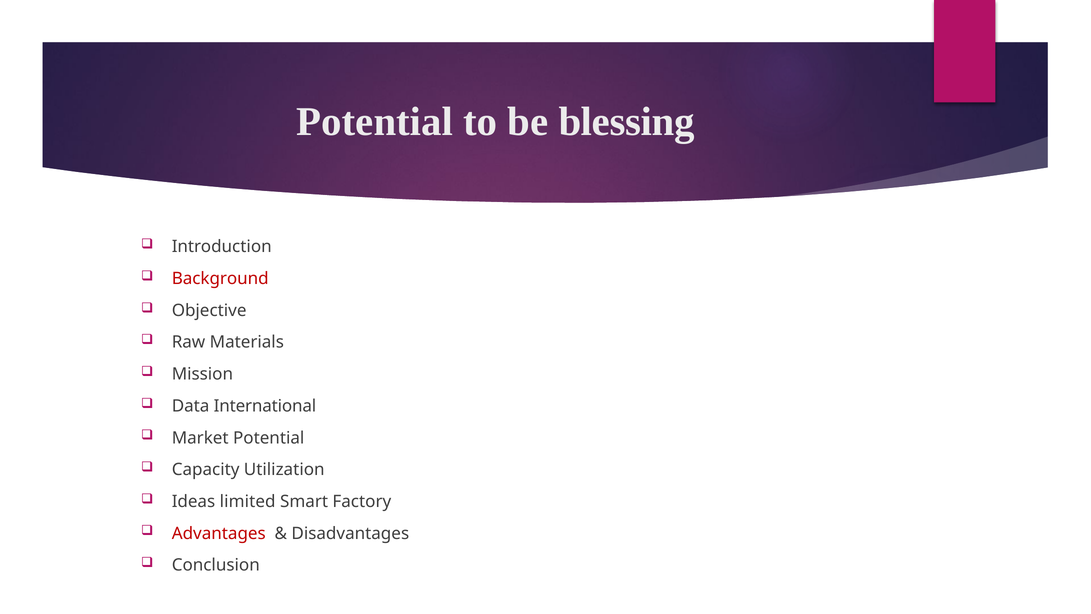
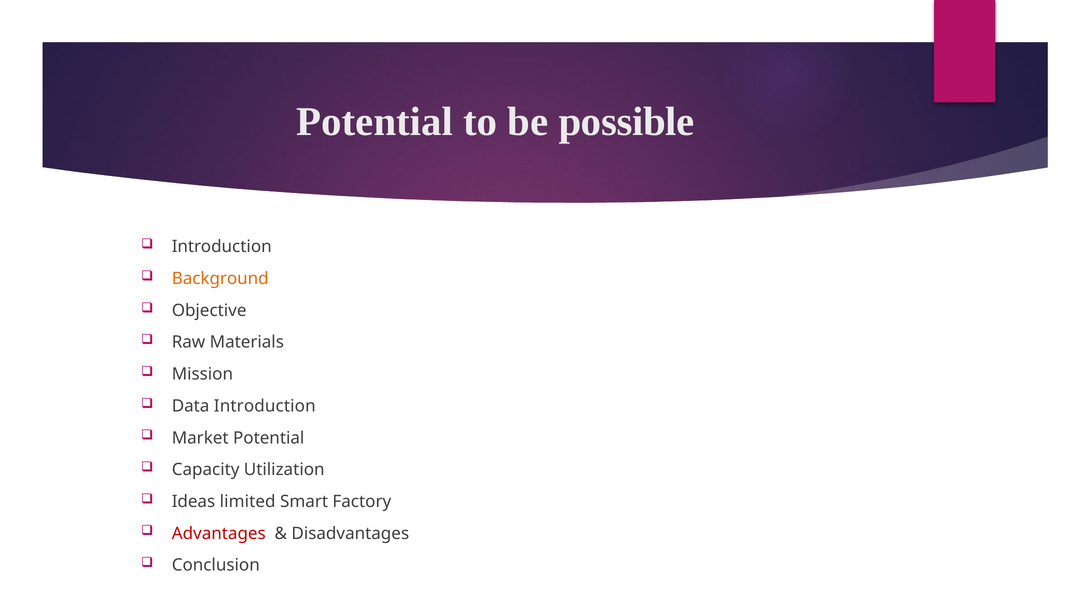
blessing: blessing -> possible (627, 122)
Background colour: red -> orange (220, 279)
Data International: International -> Introduction (265, 406)
